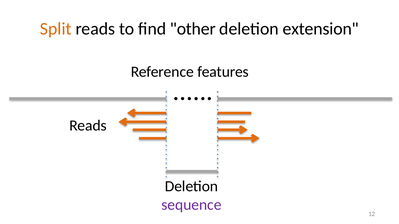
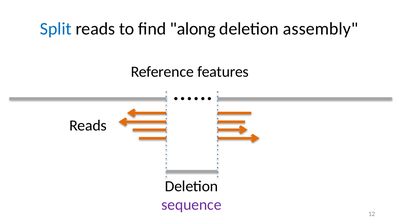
Split colour: orange -> blue (56, 29)
other: other -> along (193, 29)
extension: extension -> assembly (321, 29)
